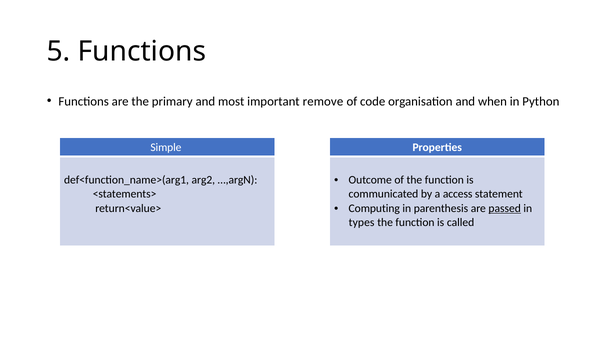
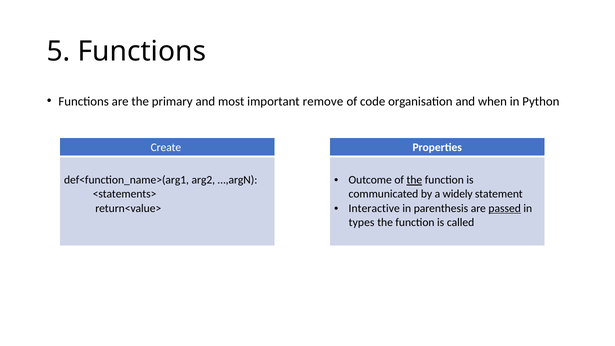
Simple: Simple -> Create (166, 147)
the underline: none -> present (414, 180)
access: access -> widely (458, 194)
Computing: Computing -> Interactive (374, 208)
